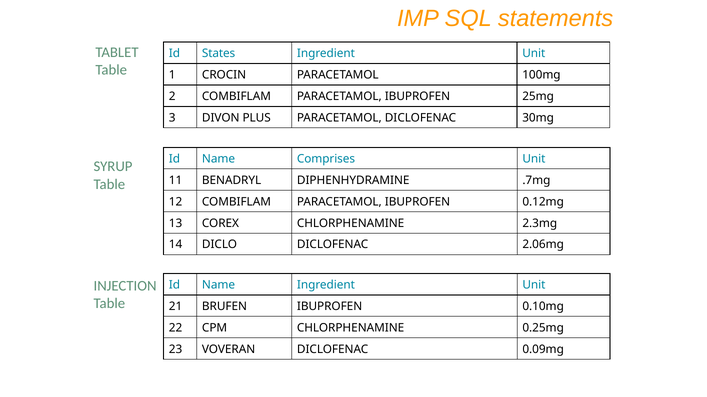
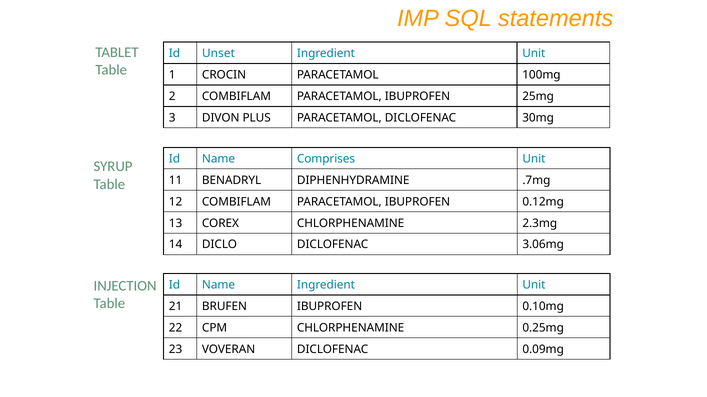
States: States -> Unset (218, 53)
2.06mg: 2.06mg -> 3.06mg (543, 245)
